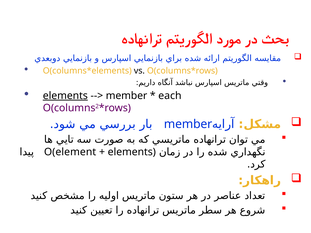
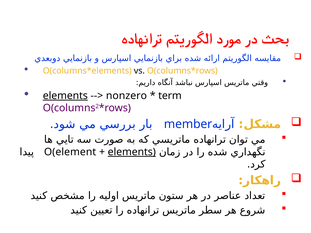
member: member -> nonzero (126, 96)
each: each -> term (170, 96)
elements underline: none -> present (132, 152)
